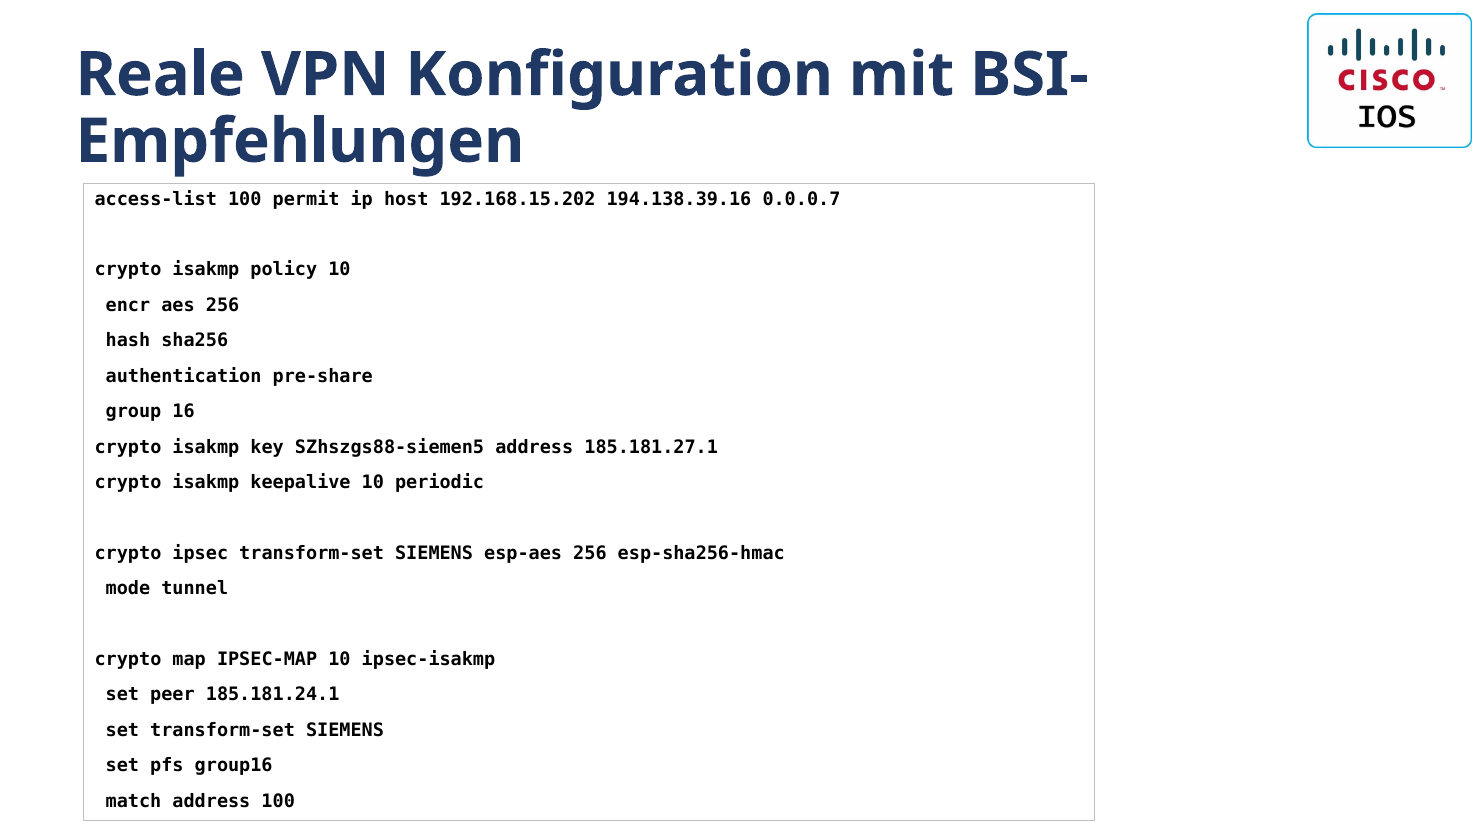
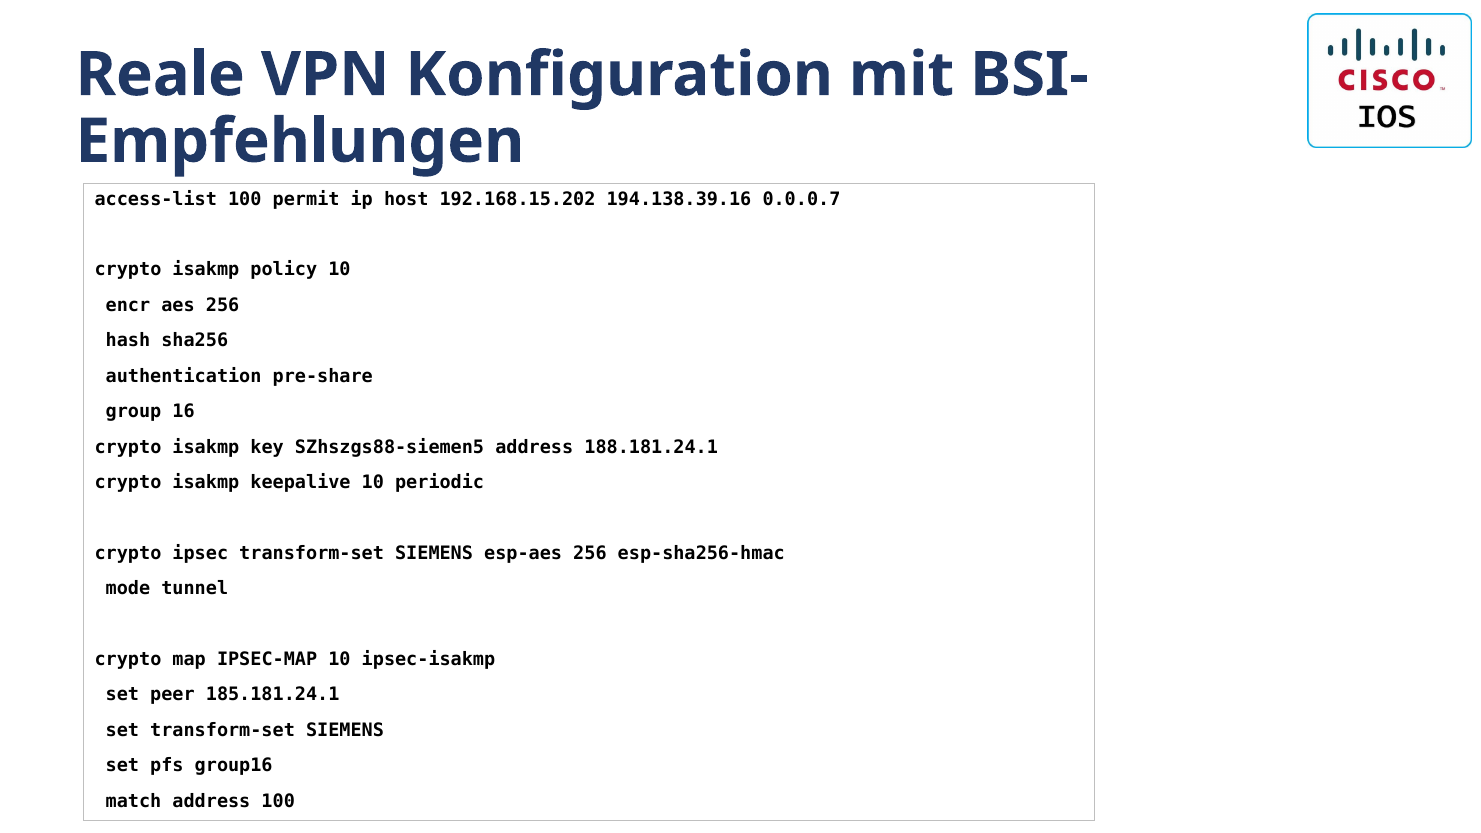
185.181.27.1: 185.181.27.1 -> 188.181.24.1 (651, 447)
